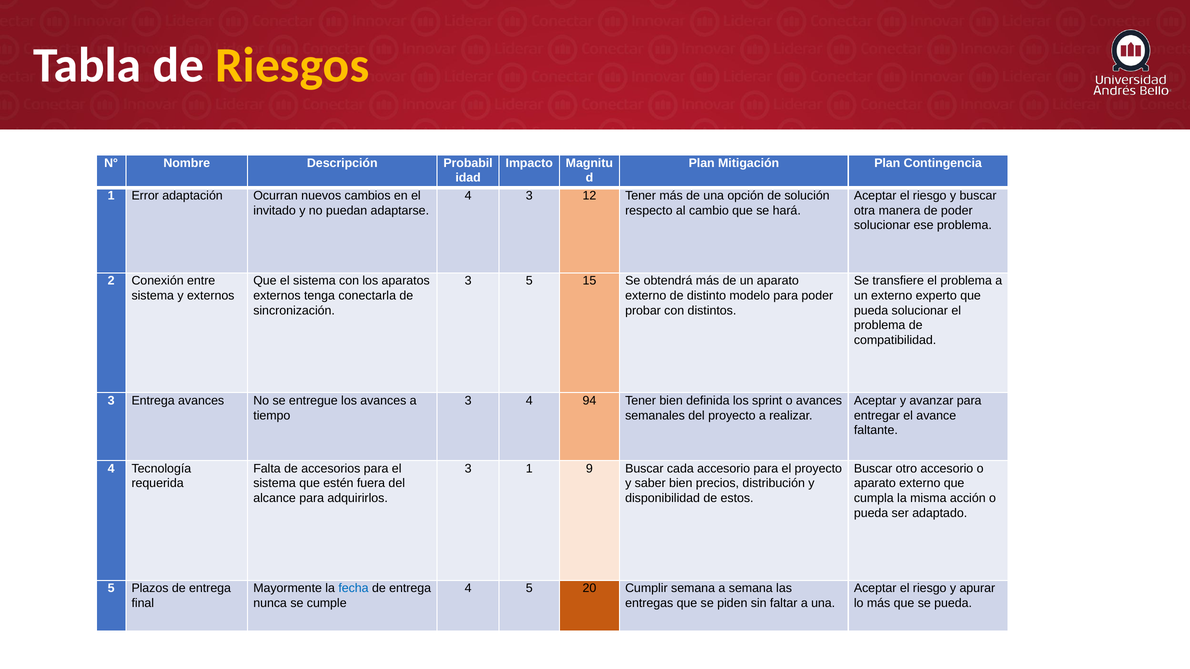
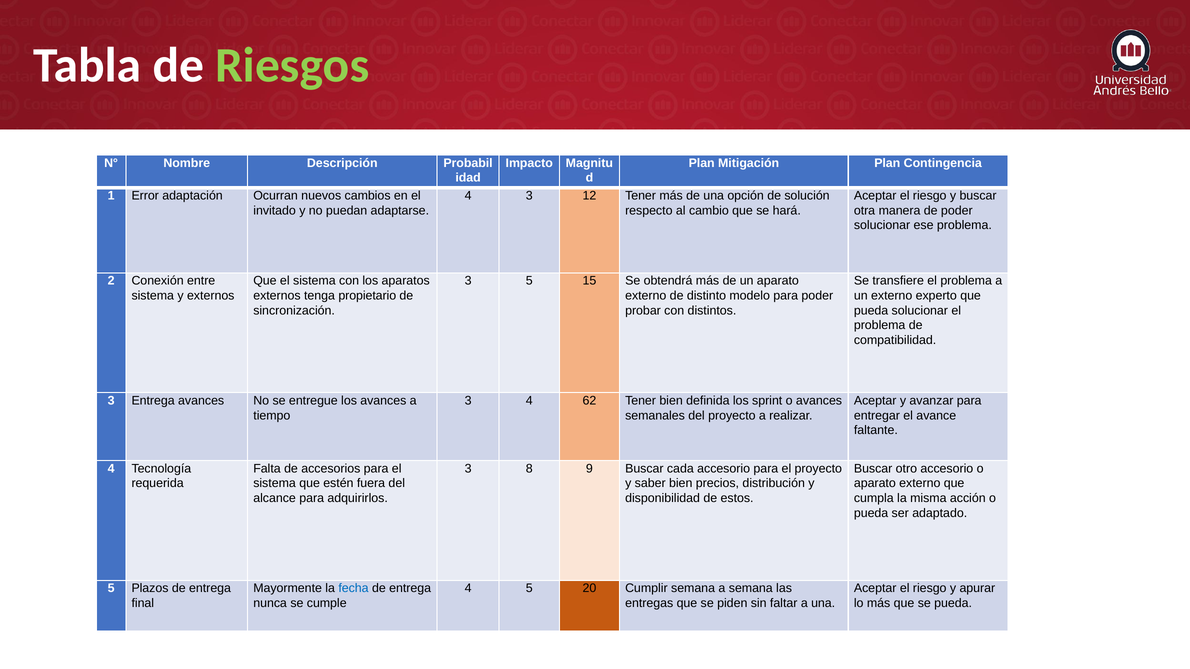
Riesgos colour: yellow -> light green (292, 65)
conectarla: conectarla -> propietario (367, 296)
94: 94 -> 62 (589, 401)
3 1: 1 -> 8 (529, 469)
